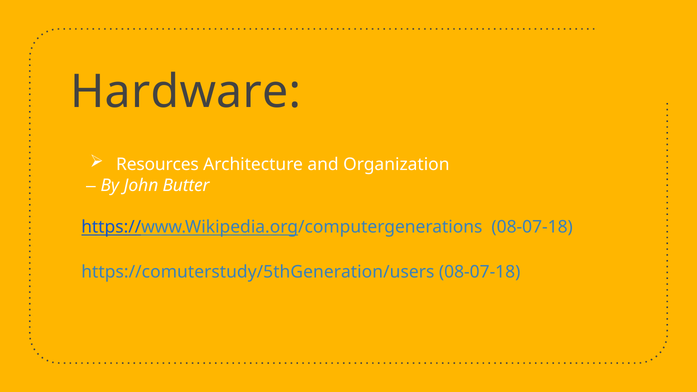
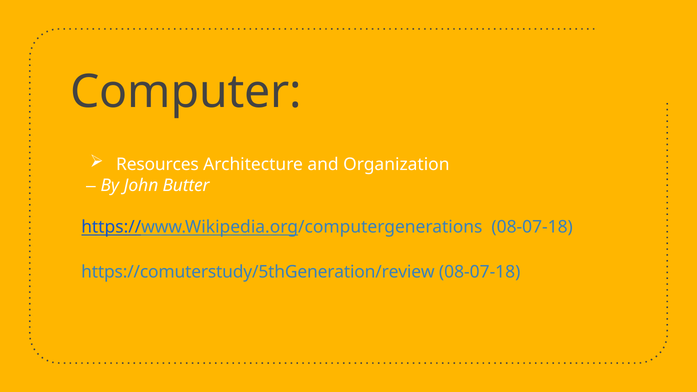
Hardware: Hardware -> Computer (186, 92)
https://comuterstudy/5thGeneration/users: https://comuterstudy/5thGeneration/users -> https://comuterstudy/5thGeneration/review (258, 272)
